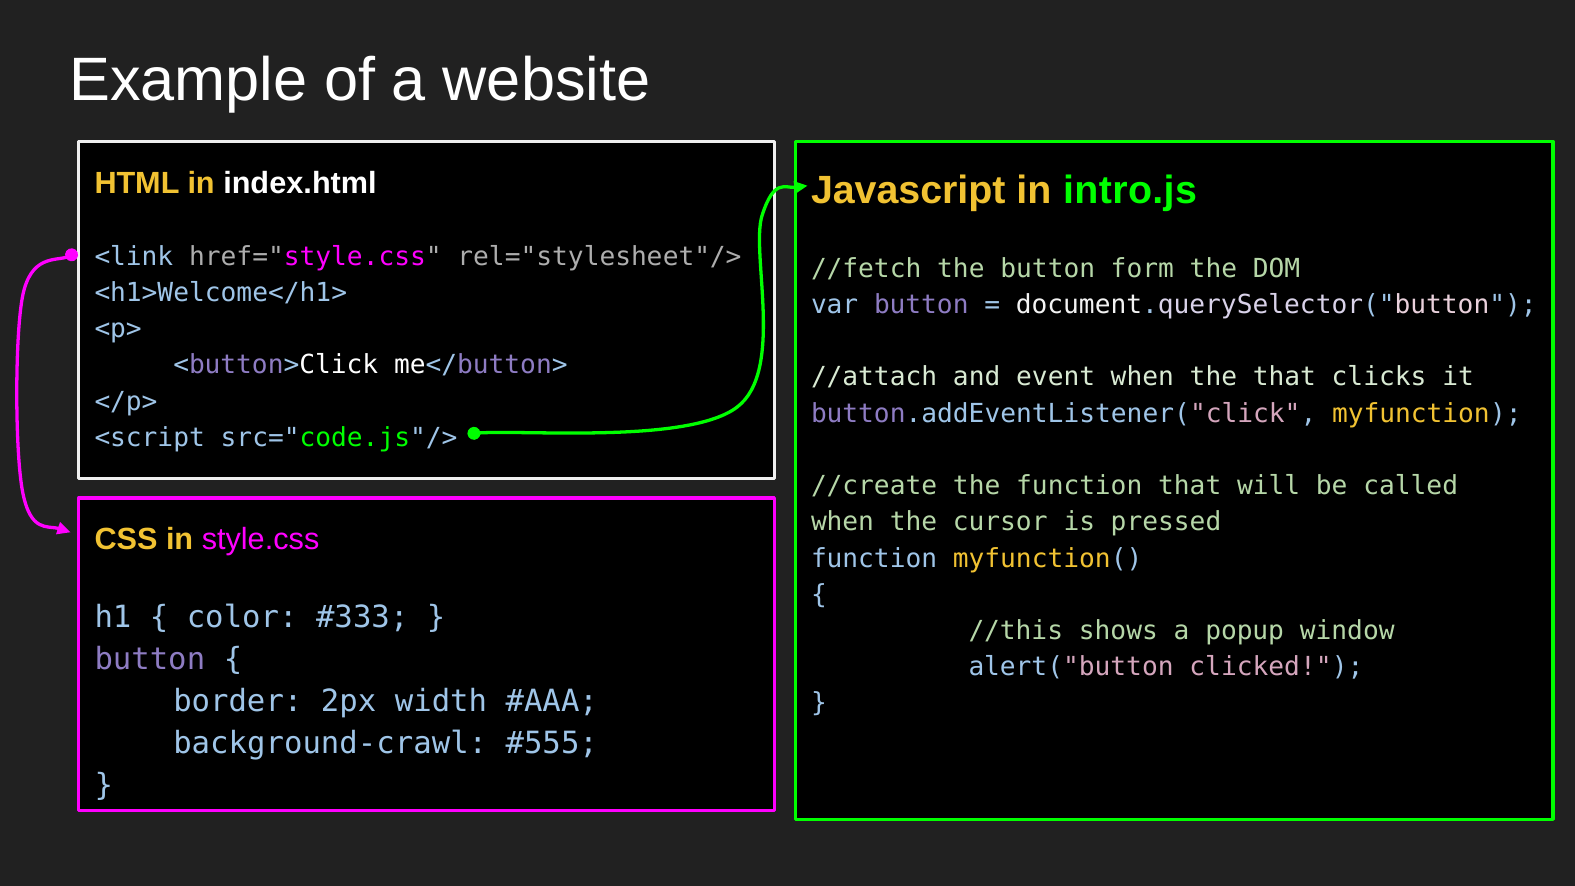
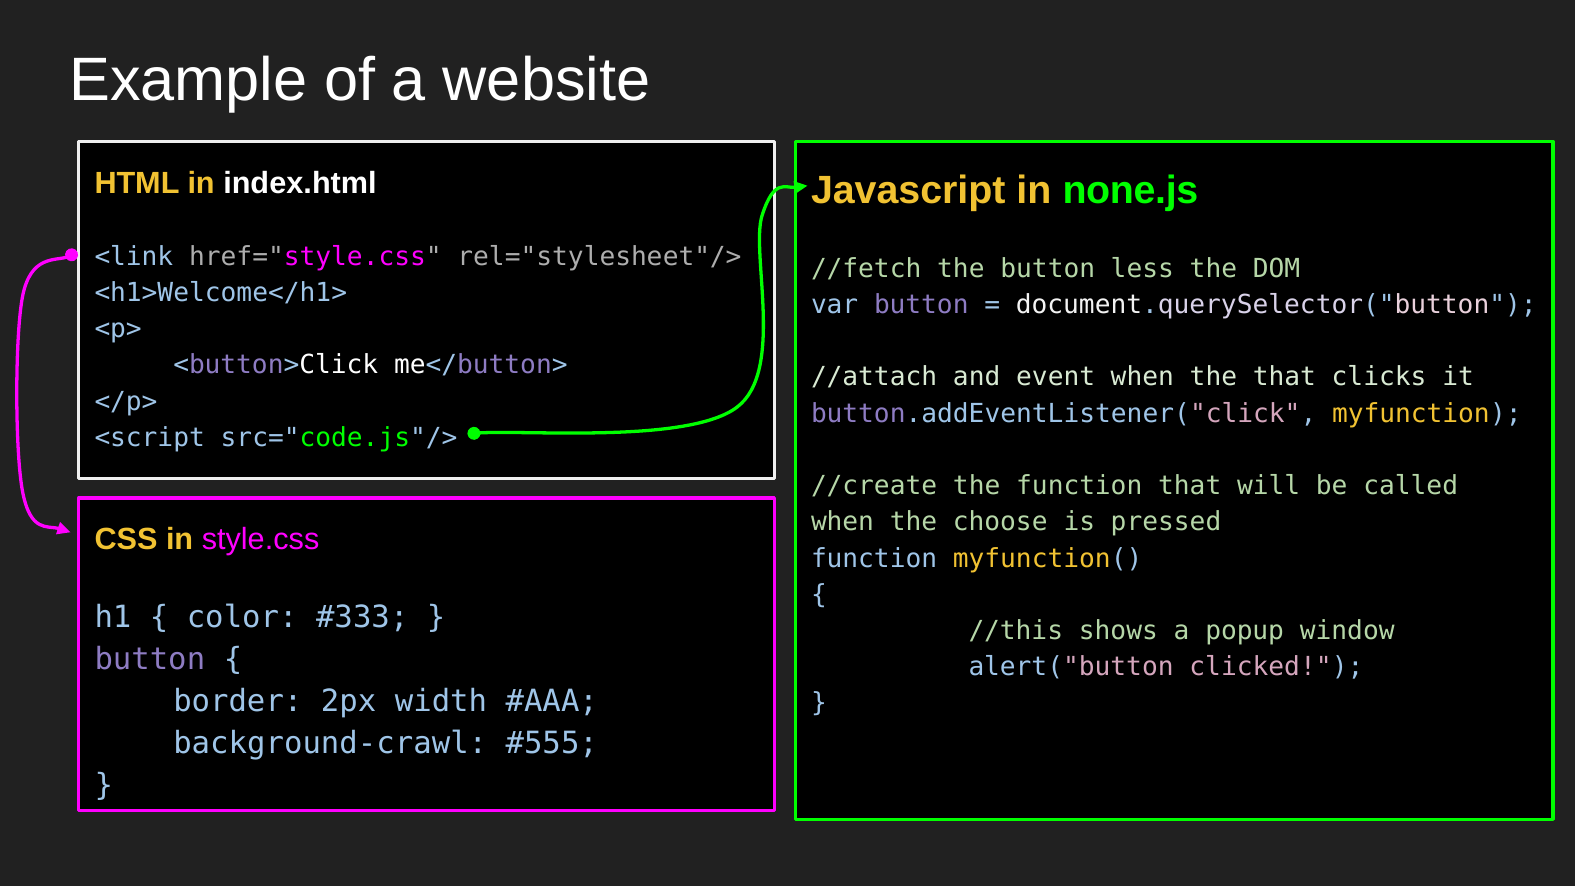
intro.js: intro.js -> none.js (1130, 191)
form: form -> less (1142, 269)
cursor: cursor -> choose (1000, 522)
